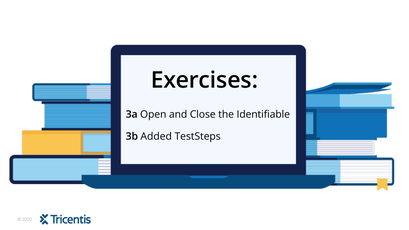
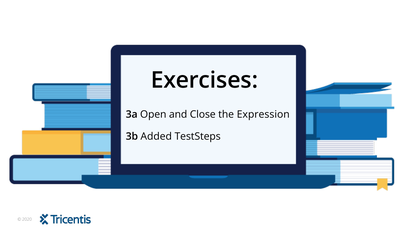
Identifiable: Identifiable -> Expression (263, 114)
